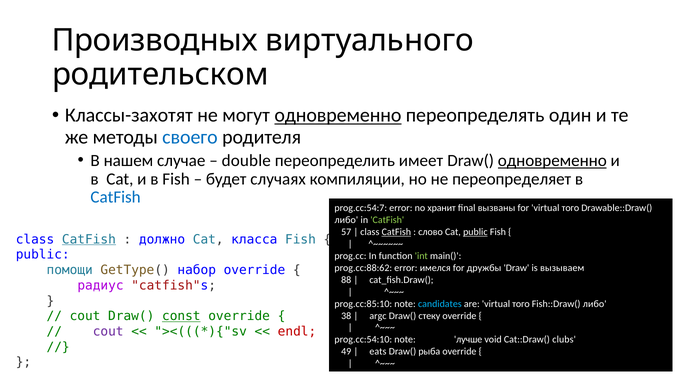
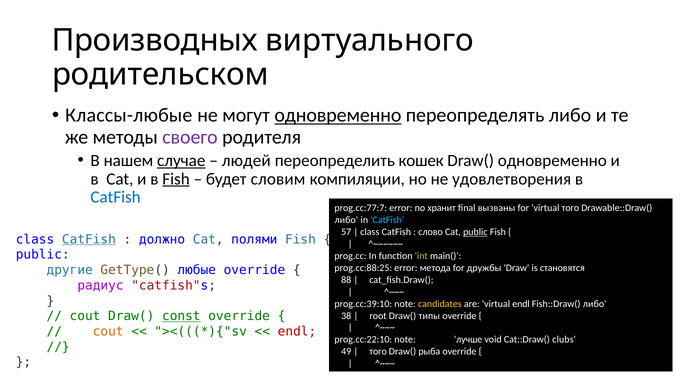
Классы-захотят: Классы-захотят -> Классы-любые (129, 115)
переопределять один: один -> либо (570, 115)
своего colour: blue -> purple (190, 137)
случае underline: none -> present (181, 161)
double: double -> людей (246, 161)
имеет: имеет -> кошек (421, 161)
одновременно underline: present -> none (552, 161)
Fish underline: none -> present (176, 179)
случаях: случаях -> словим (278, 179)
переопределяет: переопределяет -> удовлетворения (512, 179)
prog.cc:54:7: prog.cc:54:7 -> prog.cc:77:7 (361, 208)
CatFish colour: light green -> light blue (387, 220)
CatFish underline: present -> none (396, 232)
класса: класса -> полями (254, 239)
prog.cc:88:62: prog.cc:88:62 -> prog.cc:88:25 (363, 268)
имелся: имелся -> метода (435, 268)
вызываем: вызываем -> становятся (562, 268)
помощи: помощи -> другие (70, 270)
набор: набор -> любые (197, 270)
prog.cc:85:10: prog.cc:85:10 -> prog.cc:39:10 (363, 304)
candidates colour: light blue -> yellow (440, 304)
are virtual того: того -> endl (521, 304)
argc: argc -> root (378, 316)
стеку: стеку -> типы (429, 316)
cout colour: purple -> orange (108, 332)
prog.cc:54:10: prog.cc:54:10 -> prog.cc:22:10 (363, 340)
eats: eats -> того (378, 352)
